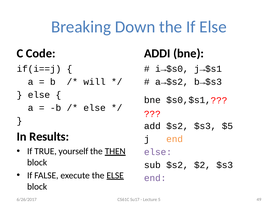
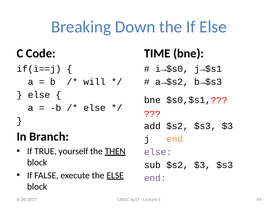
ADDI: ADDI -> TIME (157, 53)
$s3 $5: $5 -> $3 (227, 126)
Results: Results -> Branch (49, 136)
$s2 $2: $2 -> $3 (202, 165)
